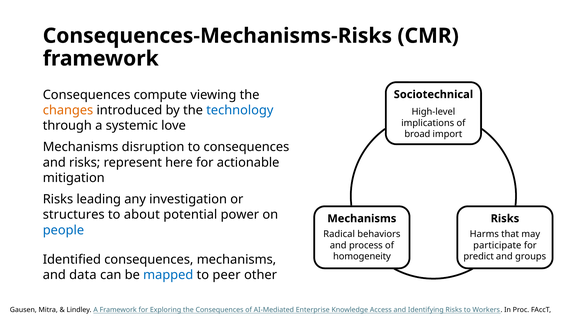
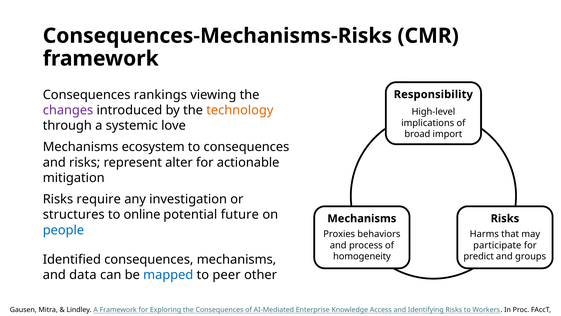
compute: compute -> rankings (160, 95)
Sociotechnical: Sociotechnical -> Responsibility (433, 94)
changes colour: orange -> purple (68, 110)
technology colour: blue -> orange (240, 110)
disruption: disruption -> ecosystem (153, 147)
here: here -> alter (179, 162)
leading: leading -> require (99, 199)
about: about -> online (142, 214)
power: power -> future (240, 214)
Radical: Radical -> Proxies (339, 234)
